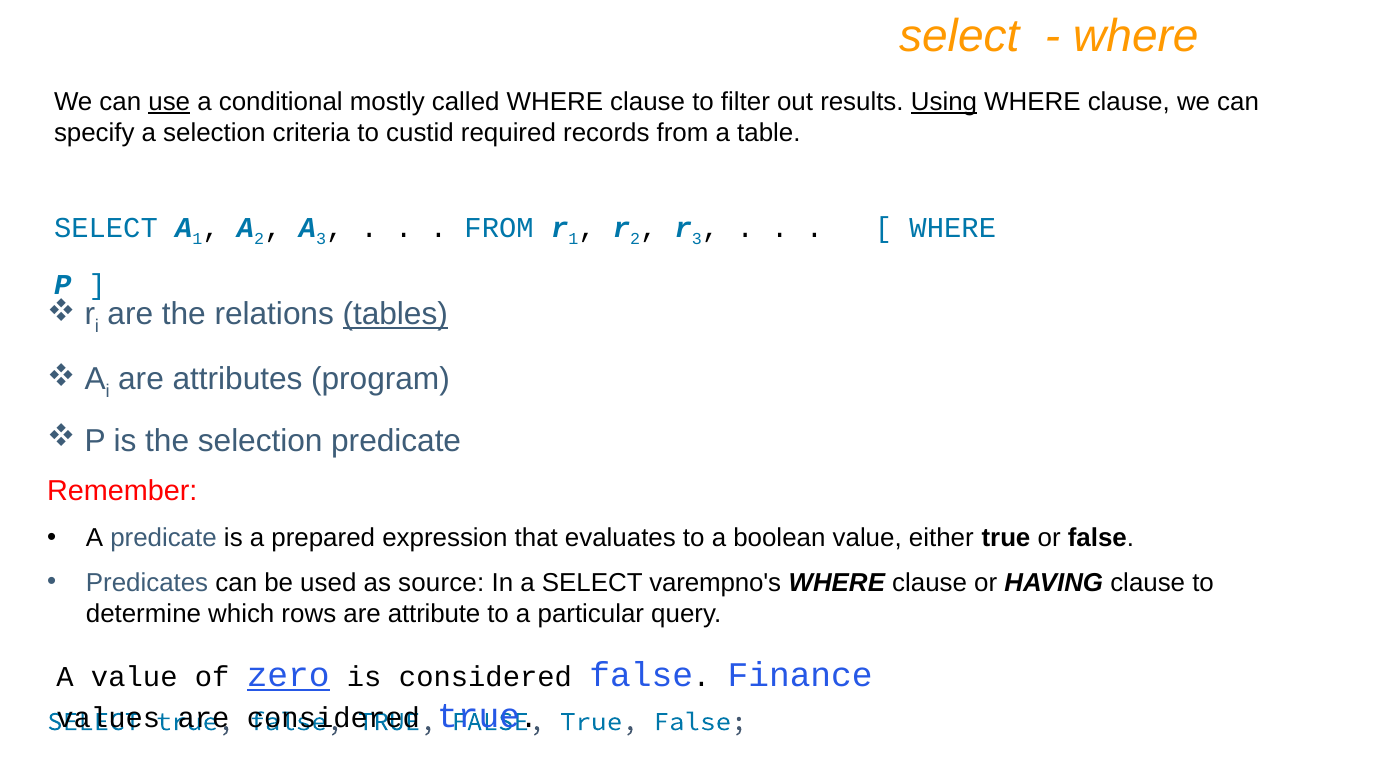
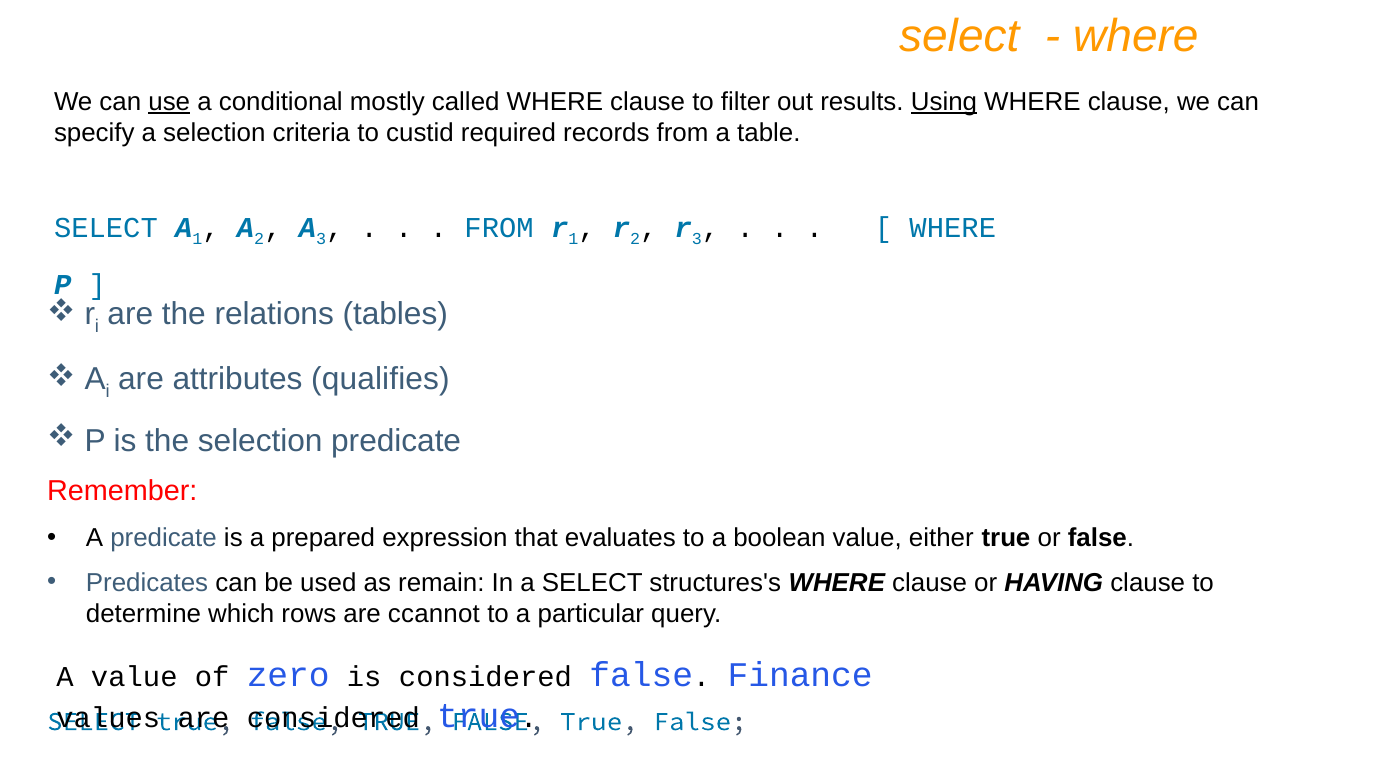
tables underline: present -> none (395, 314)
program: program -> qualifies (380, 379)
source: source -> remain (441, 583)
varempno's: varempno's -> structures's (715, 583)
attribute: attribute -> ccannot (434, 614)
zero underline: present -> none (288, 675)
